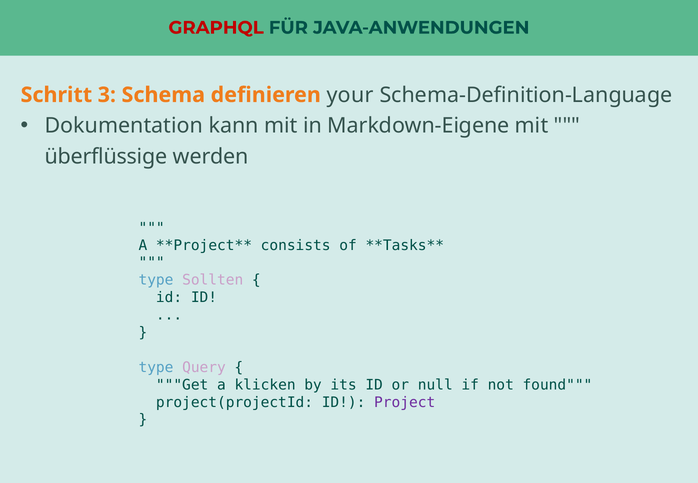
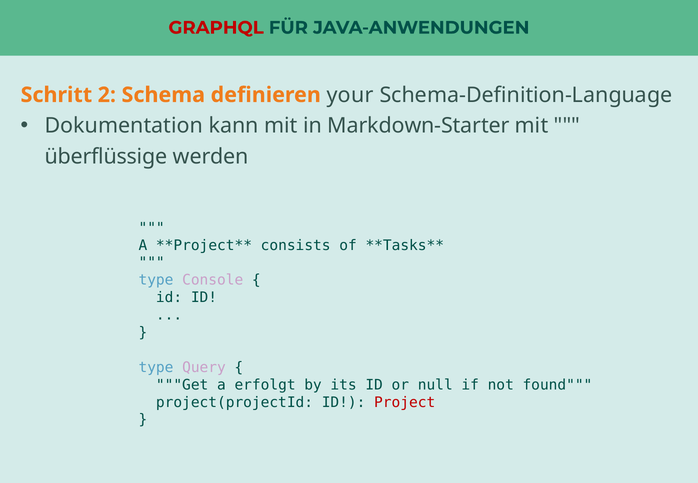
3: 3 -> 2 (107, 95)
Markdown-Eigene: Markdown-Eigene -> Markdown-Starter (418, 126)
Sollten: Sollten -> Console (213, 280)
klicken: klicken -> erfolgt (265, 385)
Project colour: purple -> red (405, 402)
